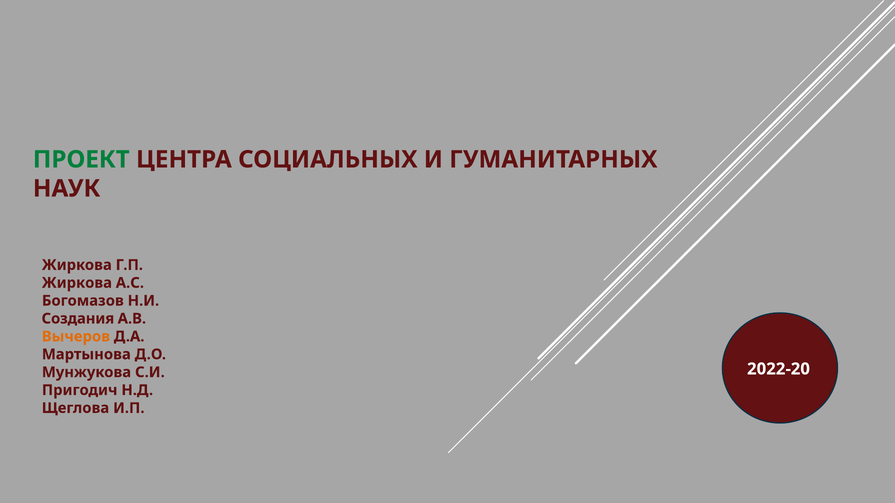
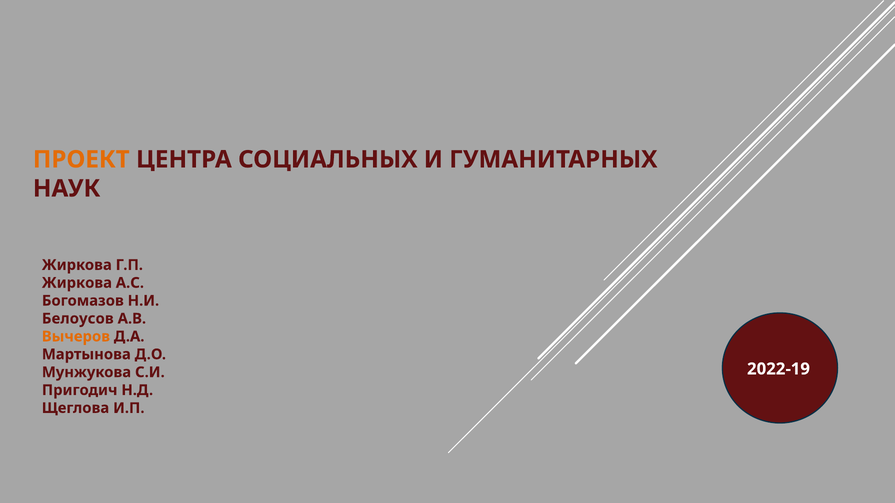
ПРОЕКТ colour: green -> orange (81, 160)
Создания: Создания -> Белоусов (78, 319)
2022-20: 2022-20 -> 2022-19 (778, 369)
